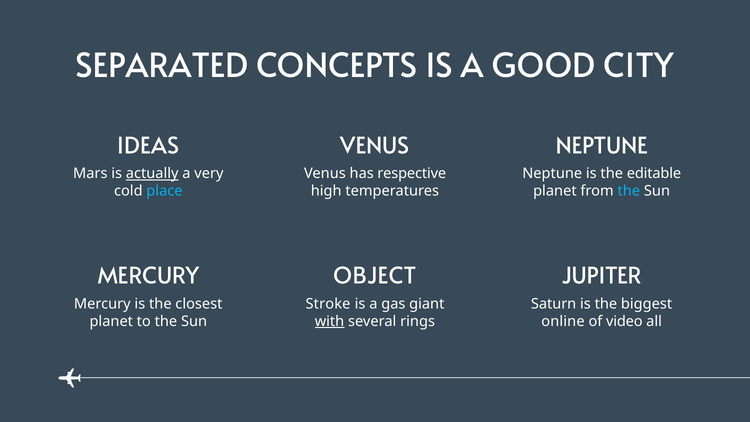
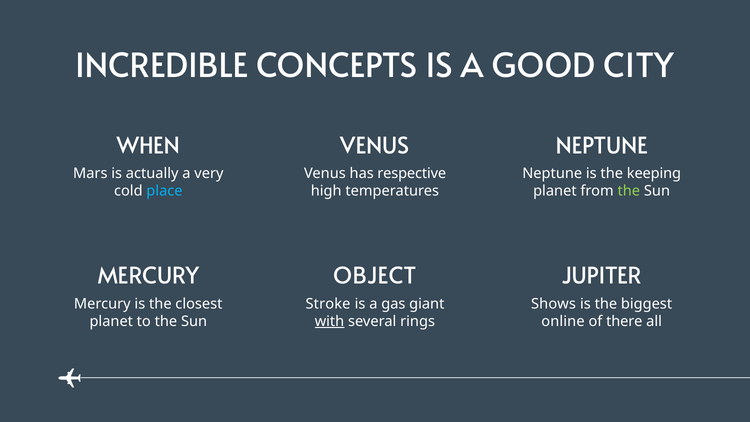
SEPARATED: SEPARATED -> INCREDIBLE (162, 66)
IDEAS: IDEAS -> WHEN (148, 146)
actually underline: present -> none (152, 174)
editable: editable -> keeping (654, 174)
the colour: light blue -> light green (629, 191)
Saturn: Saturn -> Shows (554, 304)
video: video -> there (624, 321)
